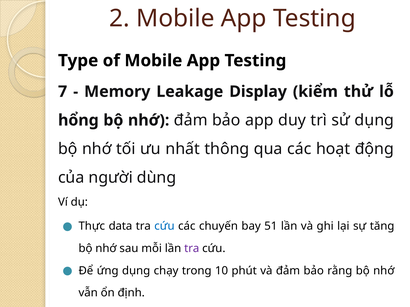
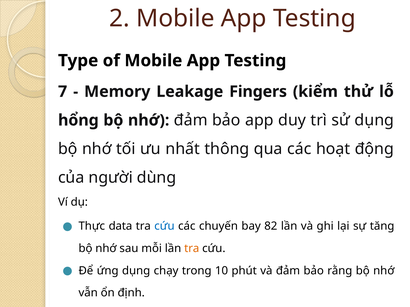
Display: Display -> Fingers (258, 92)
51: 51 -> 82 (271, 227)
tra colour: purple -> orange (192, 249)
